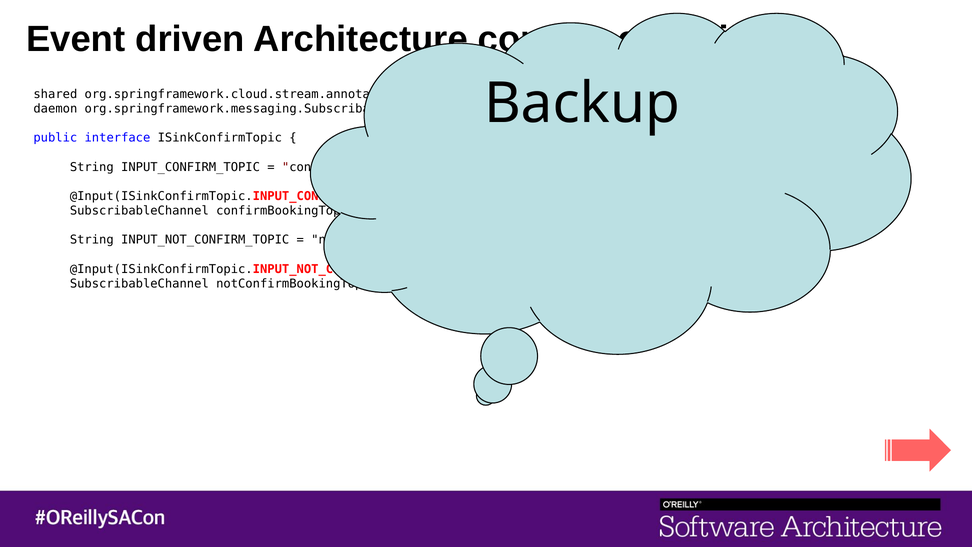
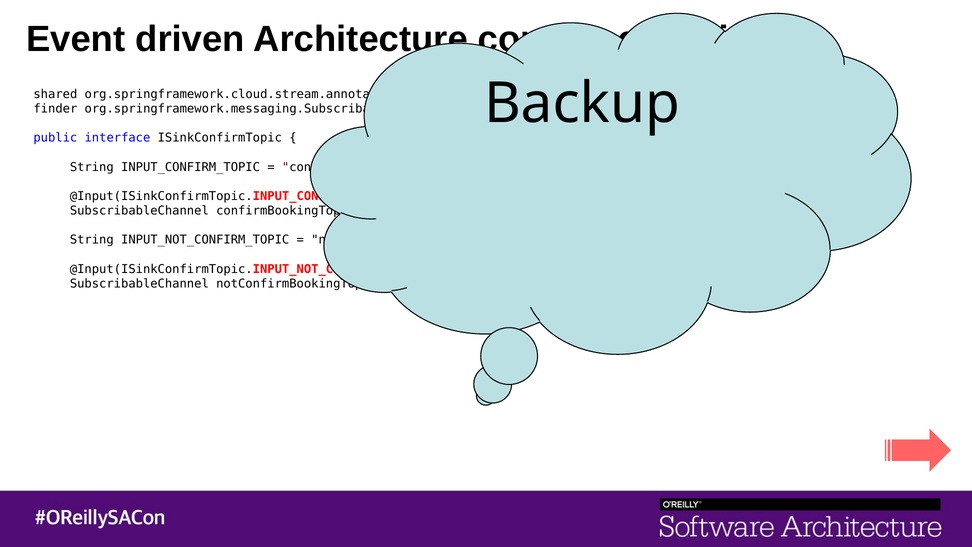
daemon: daemon -> finder (55, 109)
